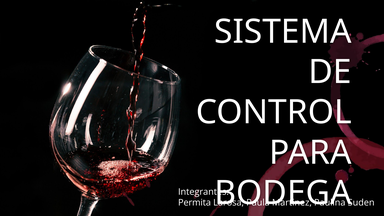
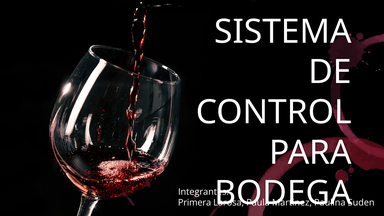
Permita: Permita -> Primera (195, 203)
